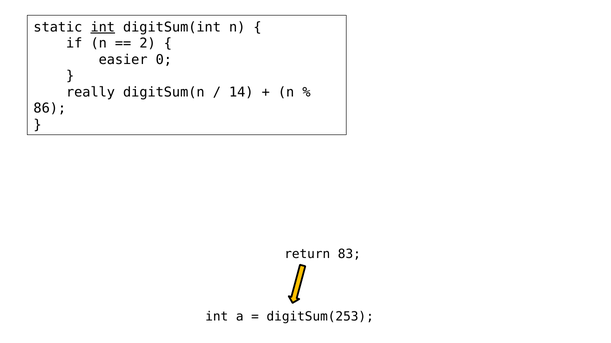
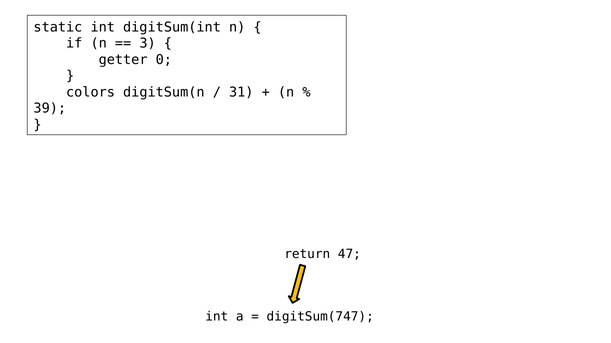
int underline: present -> none (103, 27)
2: 2 -> 3 (148, 43)
easier: easier -> getter (123, 60)
really: really -> colors (91, 92)
14: 14 -> 31 (241, 92)
86: 86 -> 39 (50, 109)
83: 83 -> 47 (349, 255)
digitSum(253: digitSum(253 -> digitSum(747 (320, 317)
